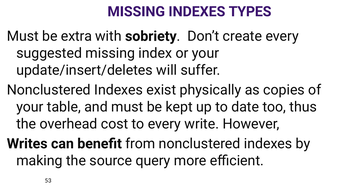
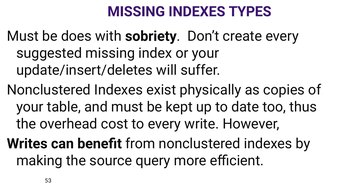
extra: extra -> does (76, 36)
